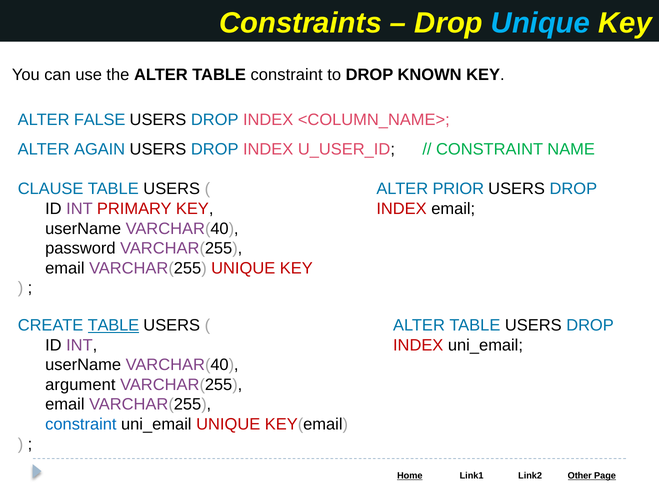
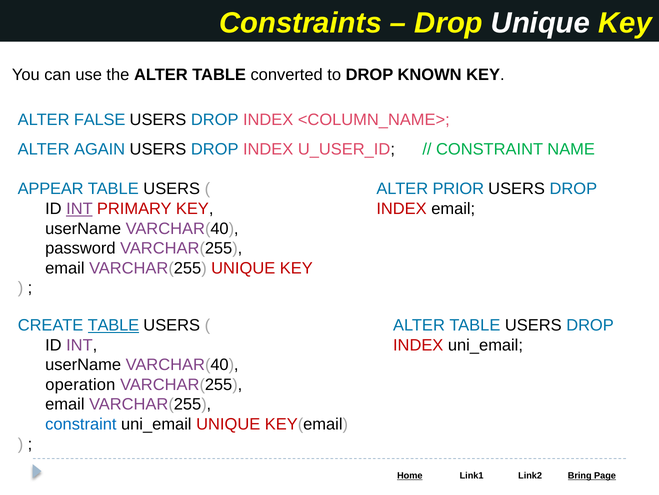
Unique colour: light blue -> white (540, 23)
TABLE constraint: constraint -> converted (287, 75)
CLAUSE: CLAUSE -> APPEAR (51, 189)
INT underline: none -> present (79, 209)
argument: argument -> operation (80, 384)
Other: Other -> Bring (580, 475)
